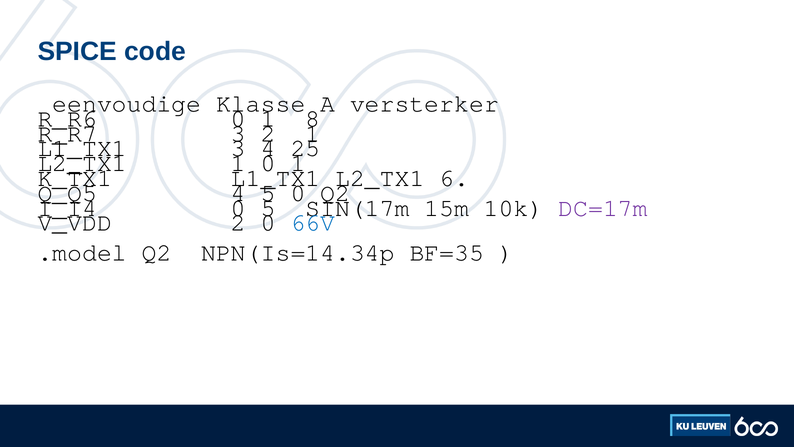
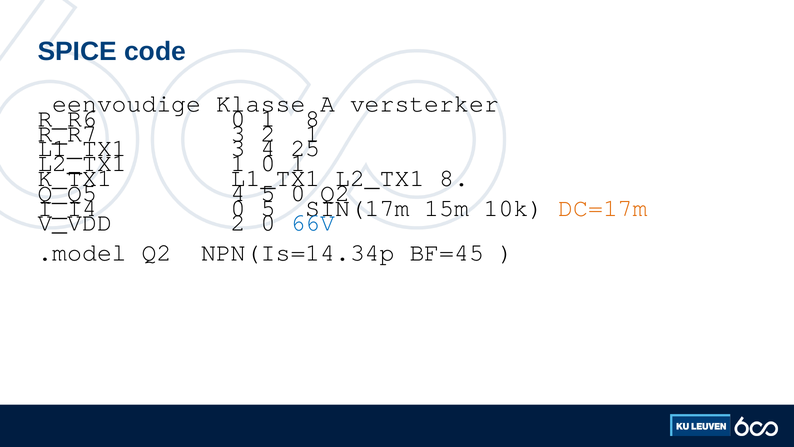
L2_TX1 6: 6 -> 8 (454, 178)
DC=17m colour: purple -> orange (603, 208)
BF=35: BF=35 -> BF=45 (447, 252)
